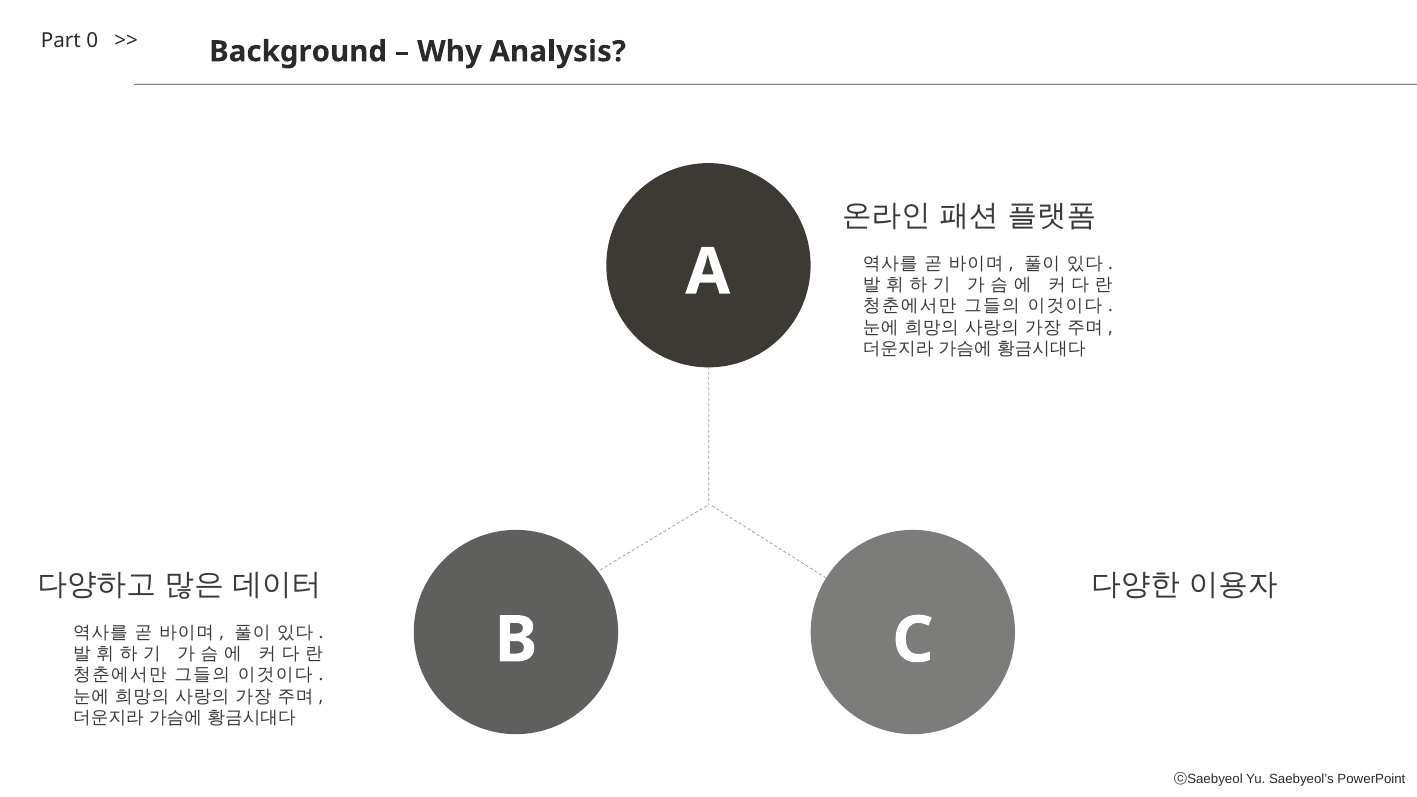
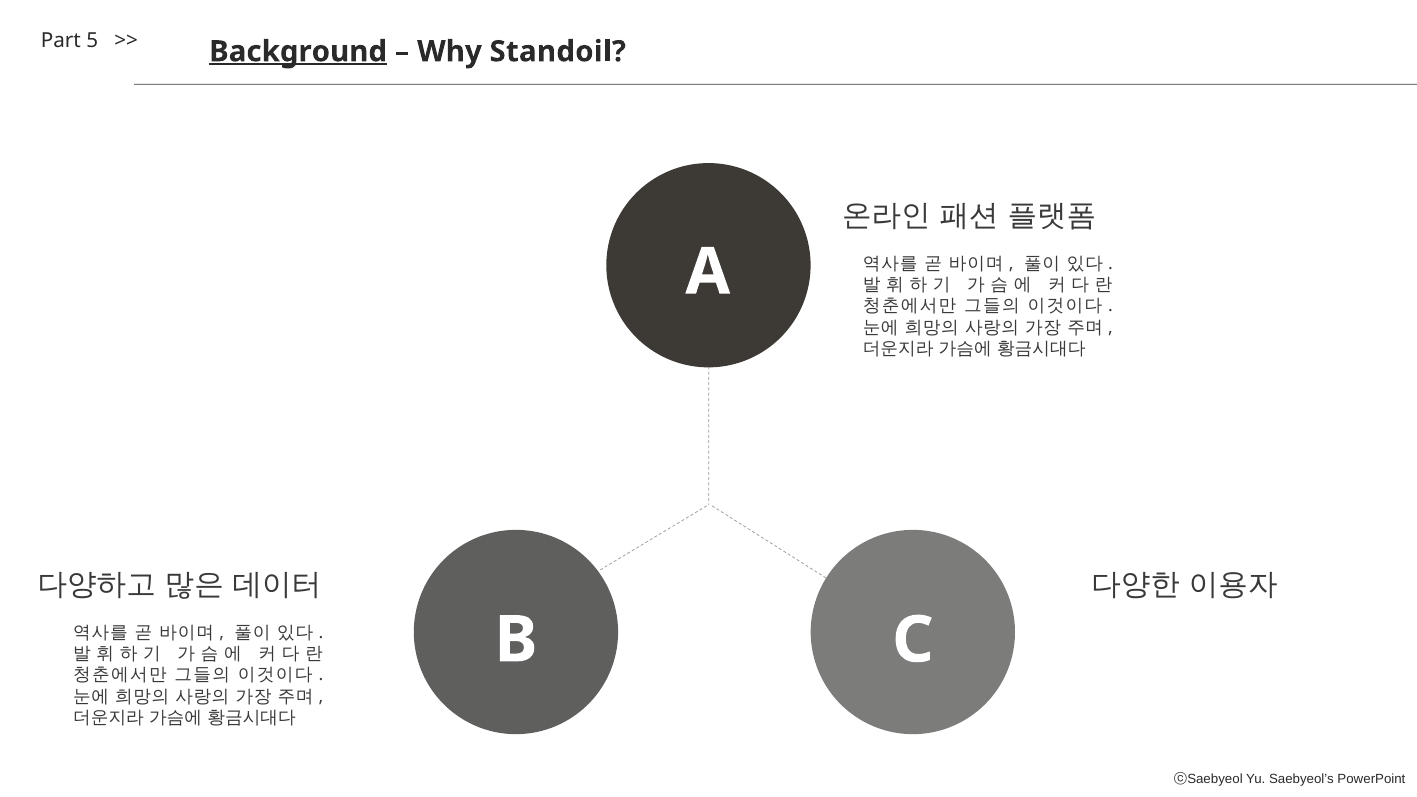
0: 0 -> 5 (92, 41)
Background underline: none -> present (298, 52)
Analysis: Analysis -> Standoil (558, 52)
